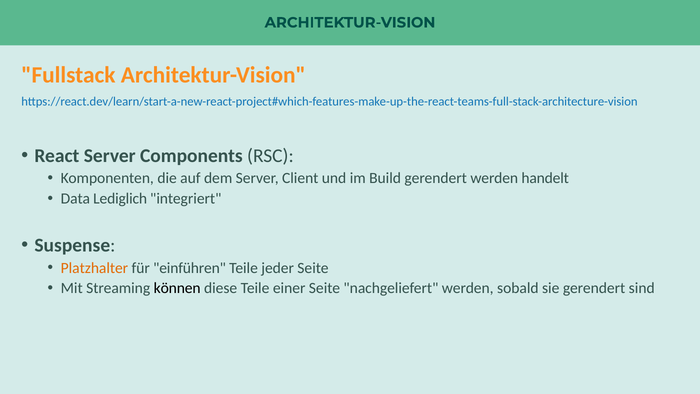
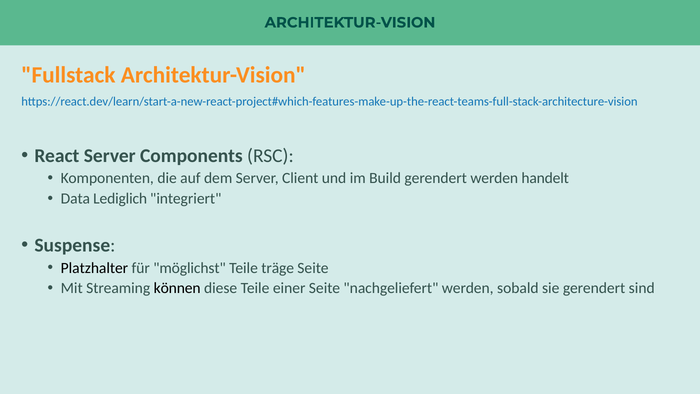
Platzhalter colour: orange -> black (94, 268)
einführen: einführen -> möglichst (190, 268)
jeder: jeder -> träge (278, 268)
